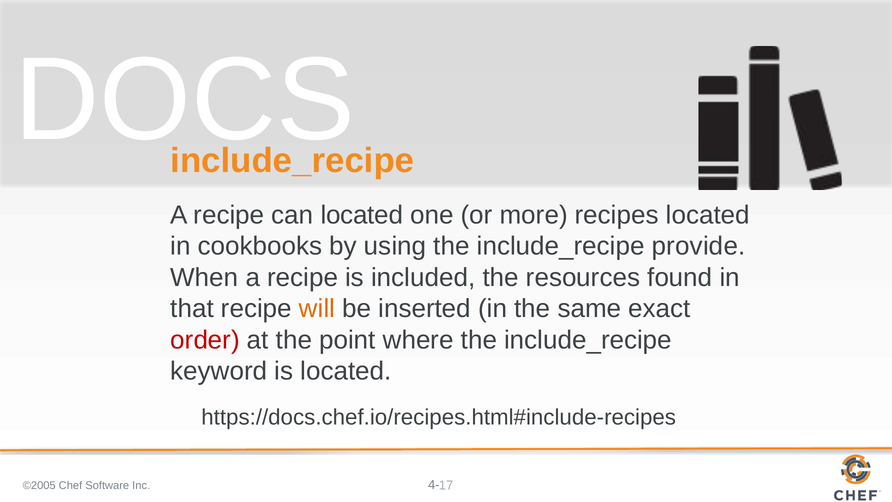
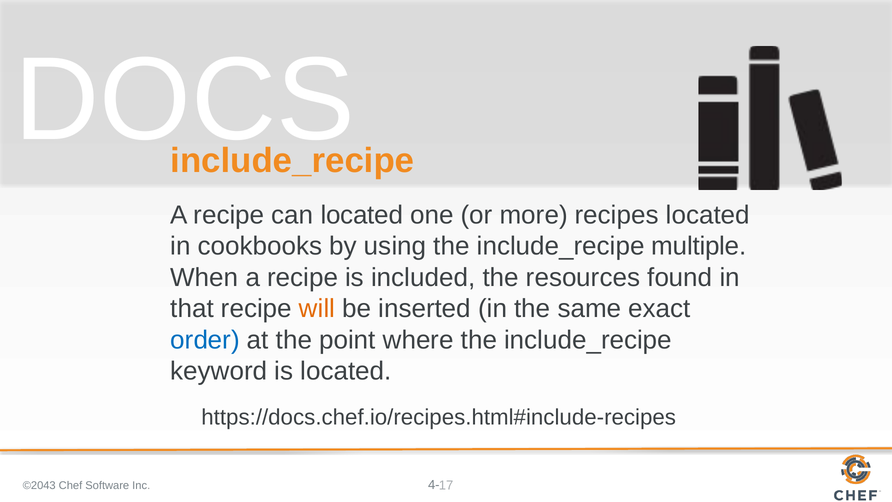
provide: provide -> multiple (699, 246)
order colour: red -> blue (205, 340)
©2005: ©2005 -> ©2043 (39, 485)
